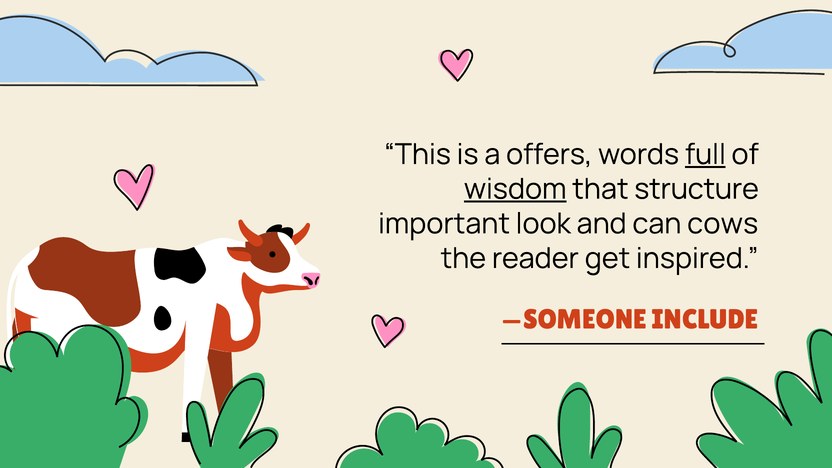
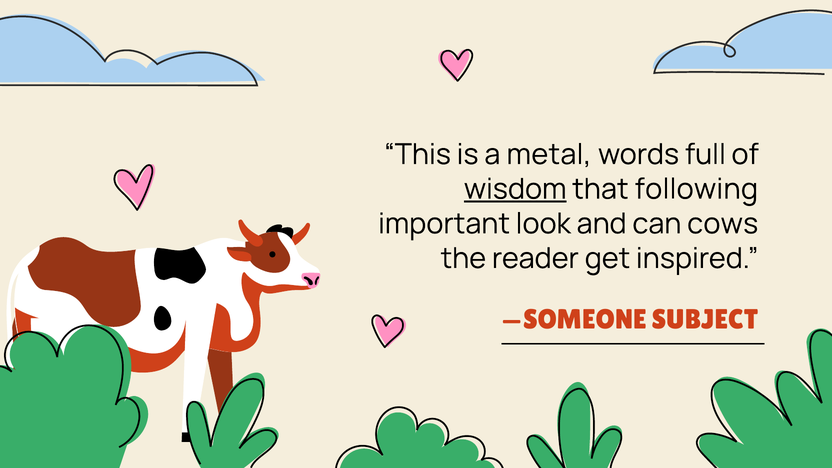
offers: offers -> metal (549, 155)
full underline: present -> none (705, 155)
structure: structure -> following (696, 189)
INCLUDE: INCLUDE -> SUBJECT (705, 320)
